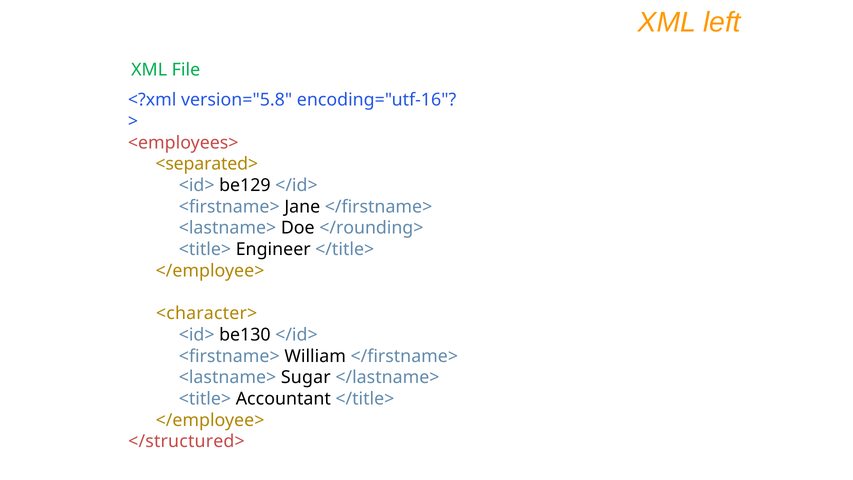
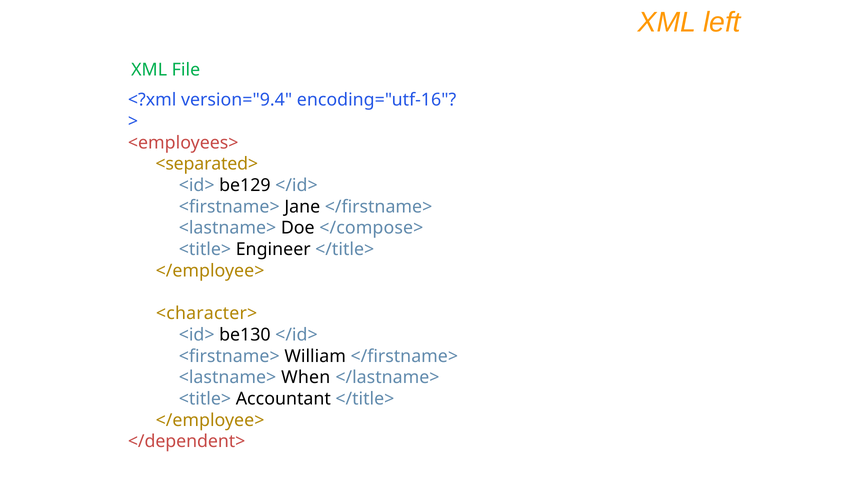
version="5.8: version="5.8 -> version="9.4 (237, 100)
</rounding>: </rounding> -> </compose> (371, 228)
Sugar: Sugar -> When (306, 377)
</structured>: </structured> -> </dependent> (187, 441)
